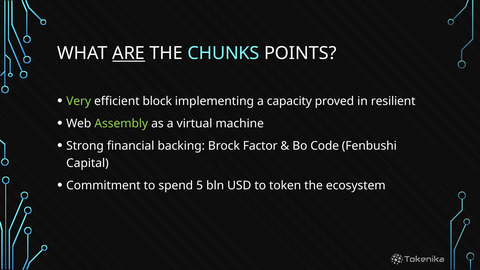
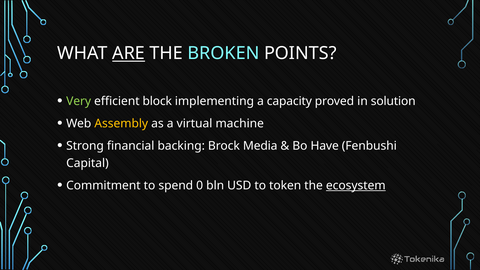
CHUNKS: CHUNKS -> BROKEN (223, 53)
resilient: resilient -> solution (393, 101)
Assembly colour: light green -> yellow (121, 124)
Factor: Factor -> Media (260, 146)
Code: Code -> Have (325, 146)
5: 5 -> 0 (200, 185)
ecosystem underline: none -> present (356, 185)
